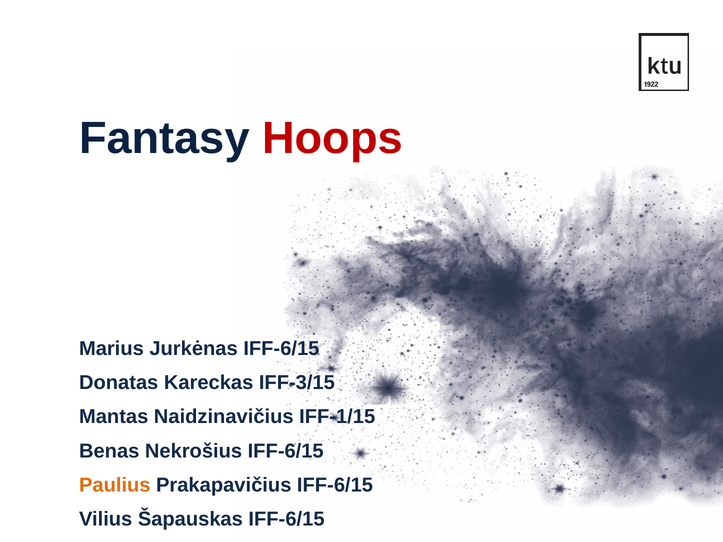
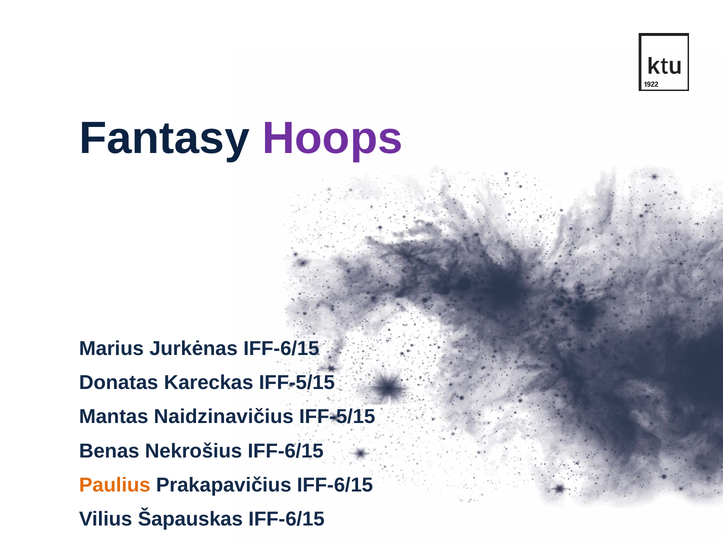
Hoops colour: red -> purple (332, 138)
Kareckas IFF-3/15: IFF-3/15 -> IFF-5/15 (297, 383)
Naidzinavičius IFF-1/15: IFF-1/15 -> IFF-5/15 (337, 417)
